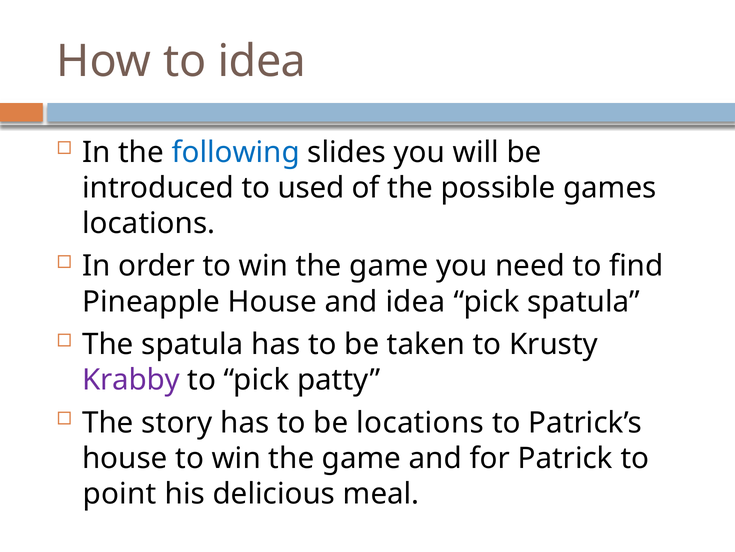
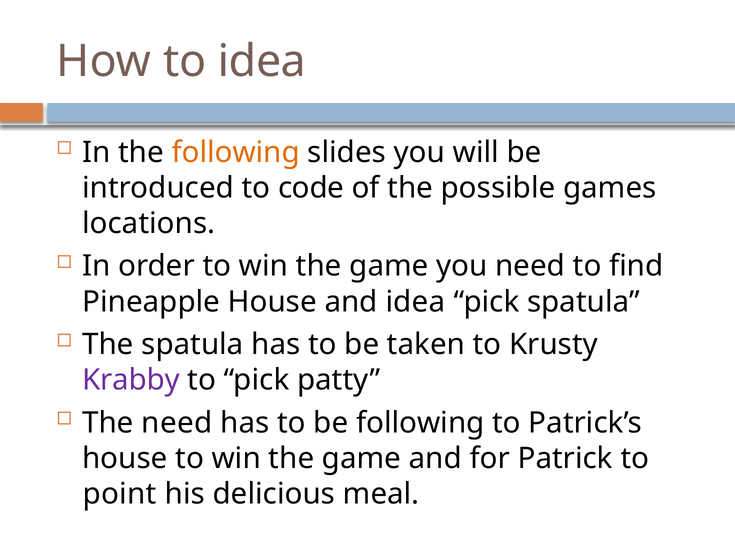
following colour: blue -> orange (236, 152)
used: used -> code (311, 188)
The story: story -> need (177, 422)
be locations: locations -> following (420, 422)
